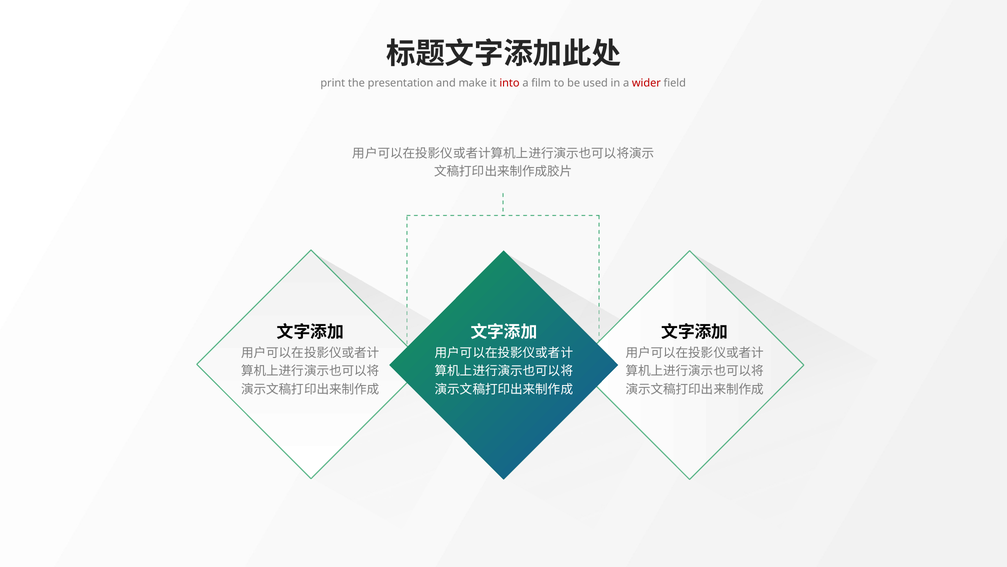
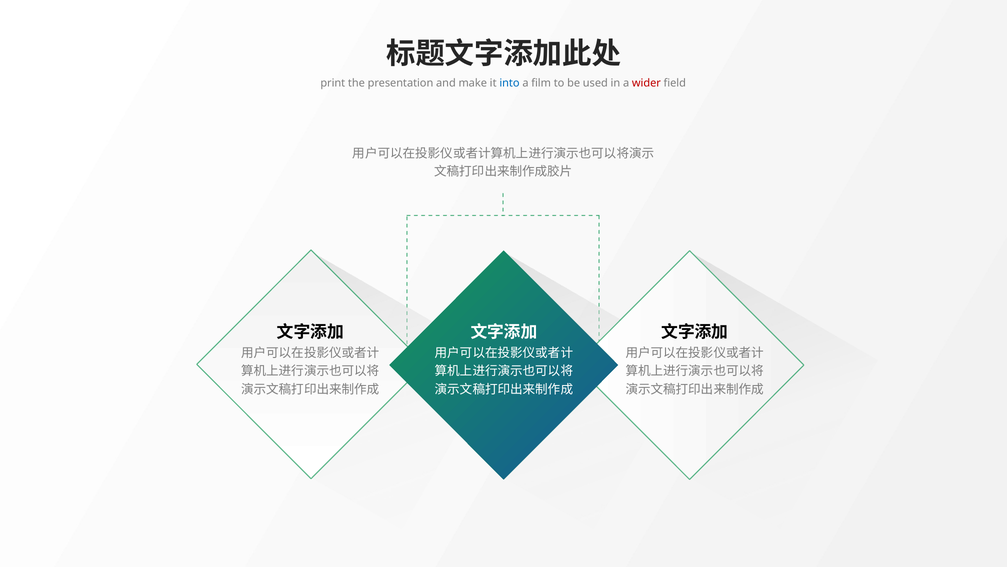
into colour: red -> blue (509, 83)
